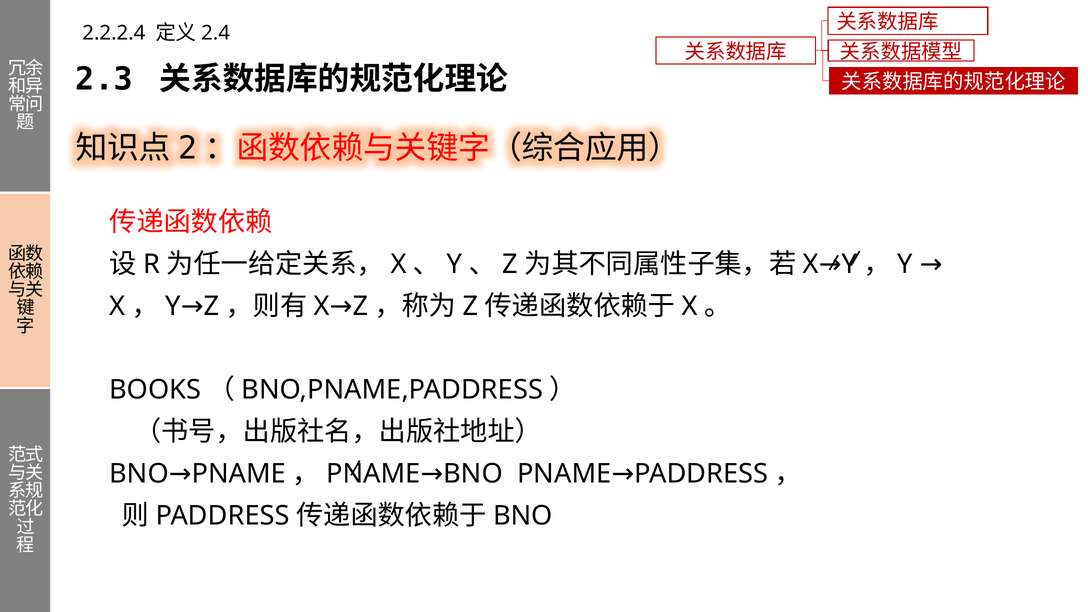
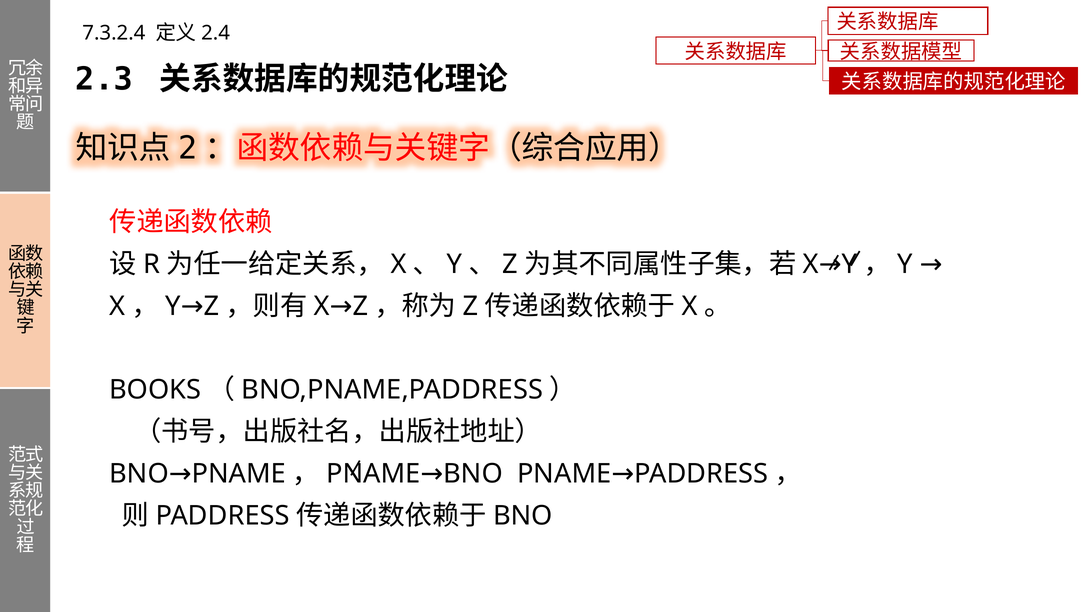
2.2.2.4: 2.2.2.4 -> 7.3.2.4 (114, 33)
